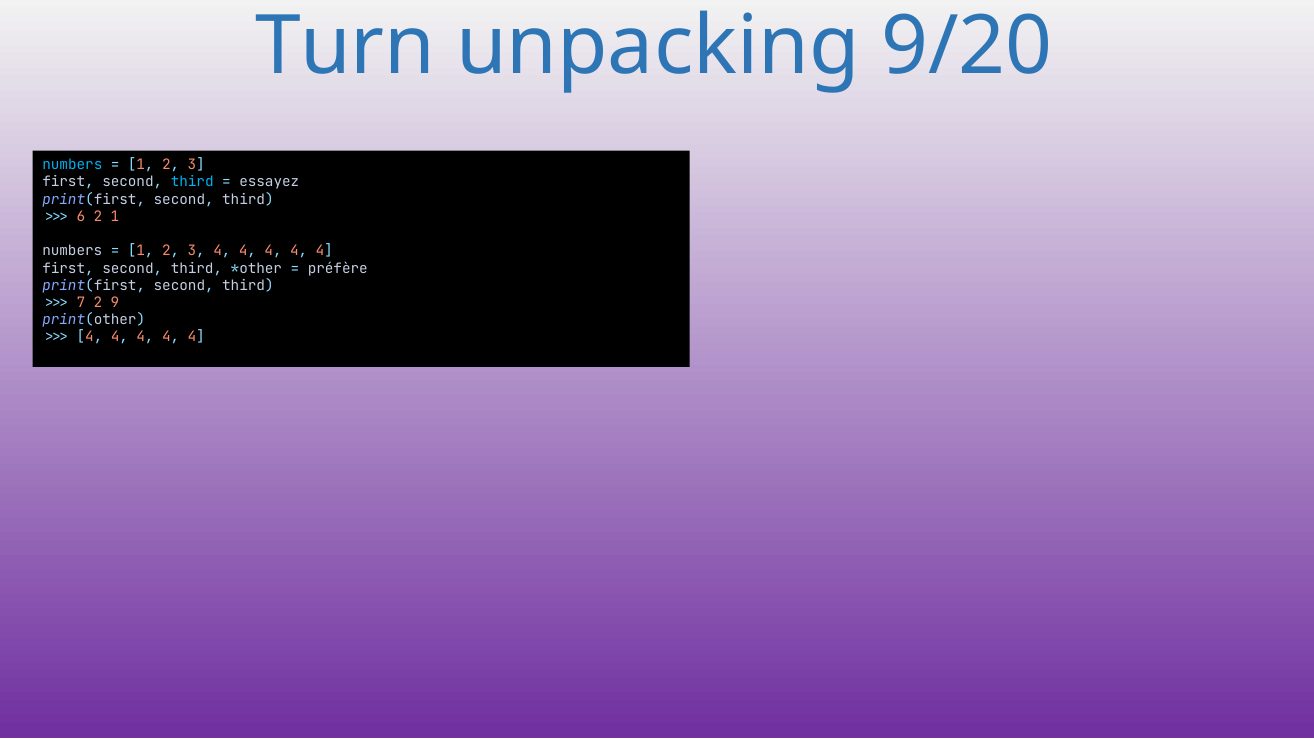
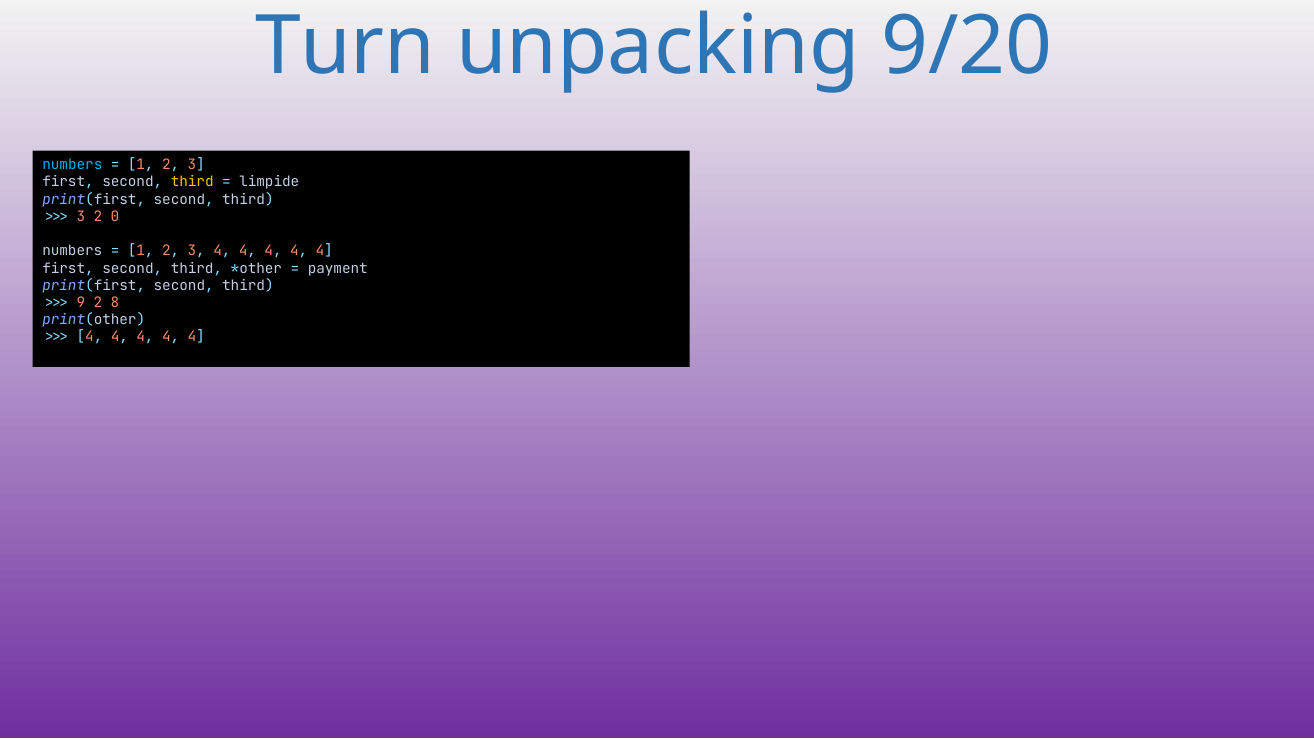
third colour: light blue -> yellow (192, 182)
essayez: essayez -> limpide (269, 182)
6: 6 -> 3 (81, 217)
2 1: 1 -> 0 (115, 217)
préfère: préfère -> payment (338, 268)
7: 7 -> 9 (81, 303)
9: 9 -> 8 (115, 303)
